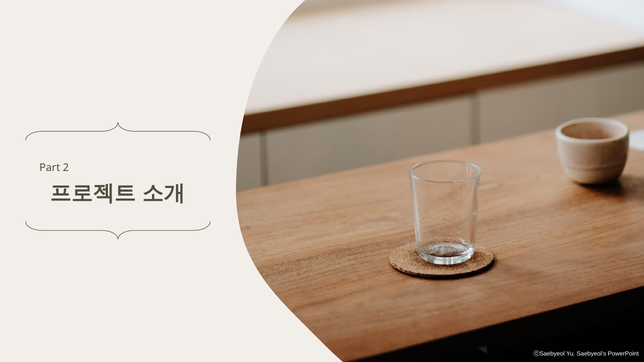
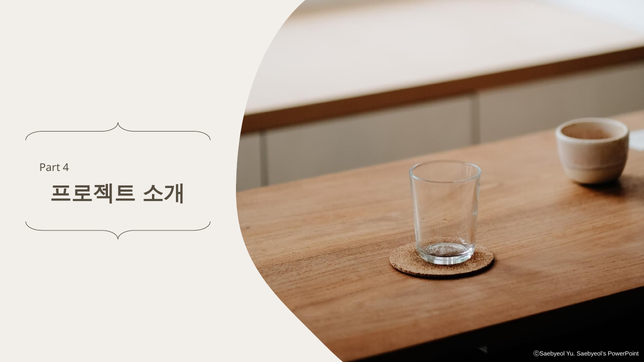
2: 2 -> 4 (66, 168)
